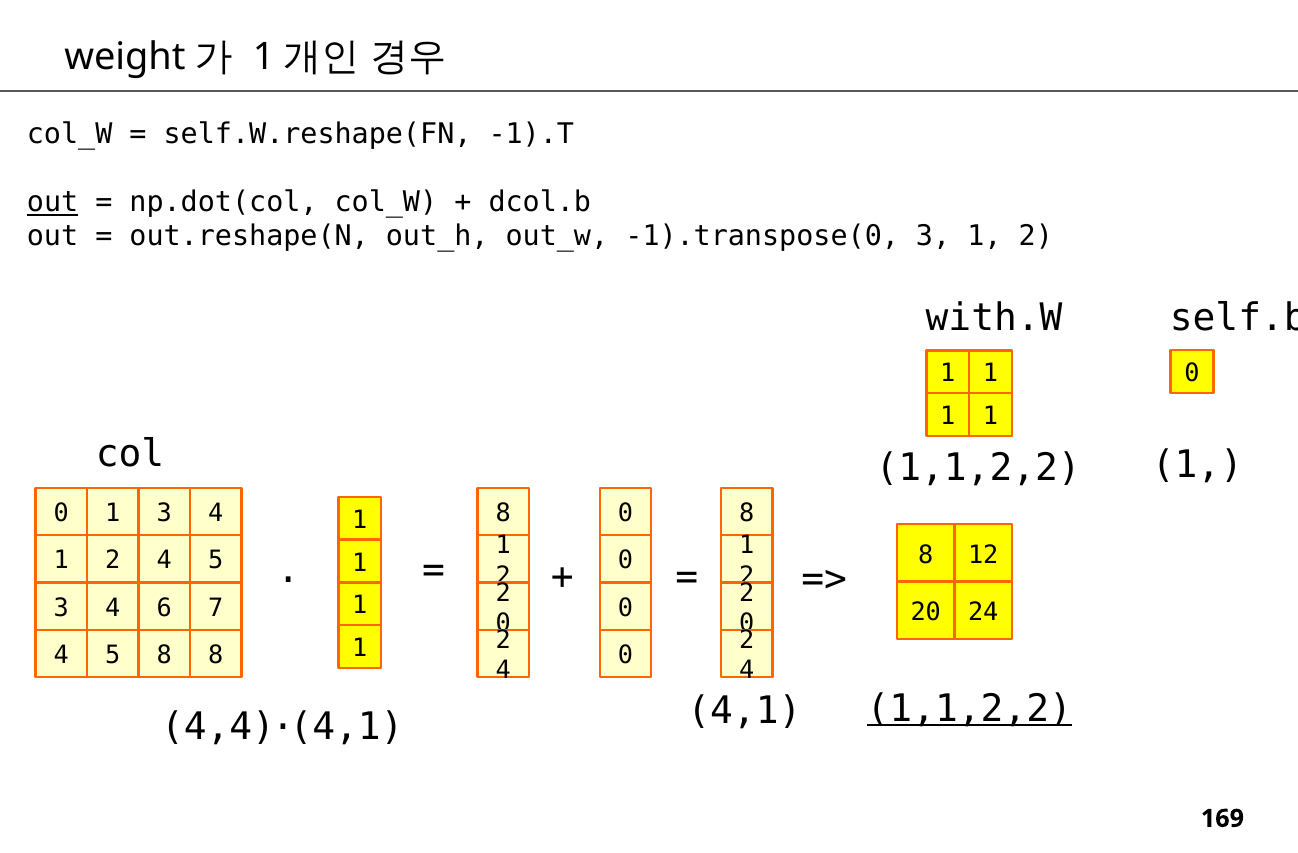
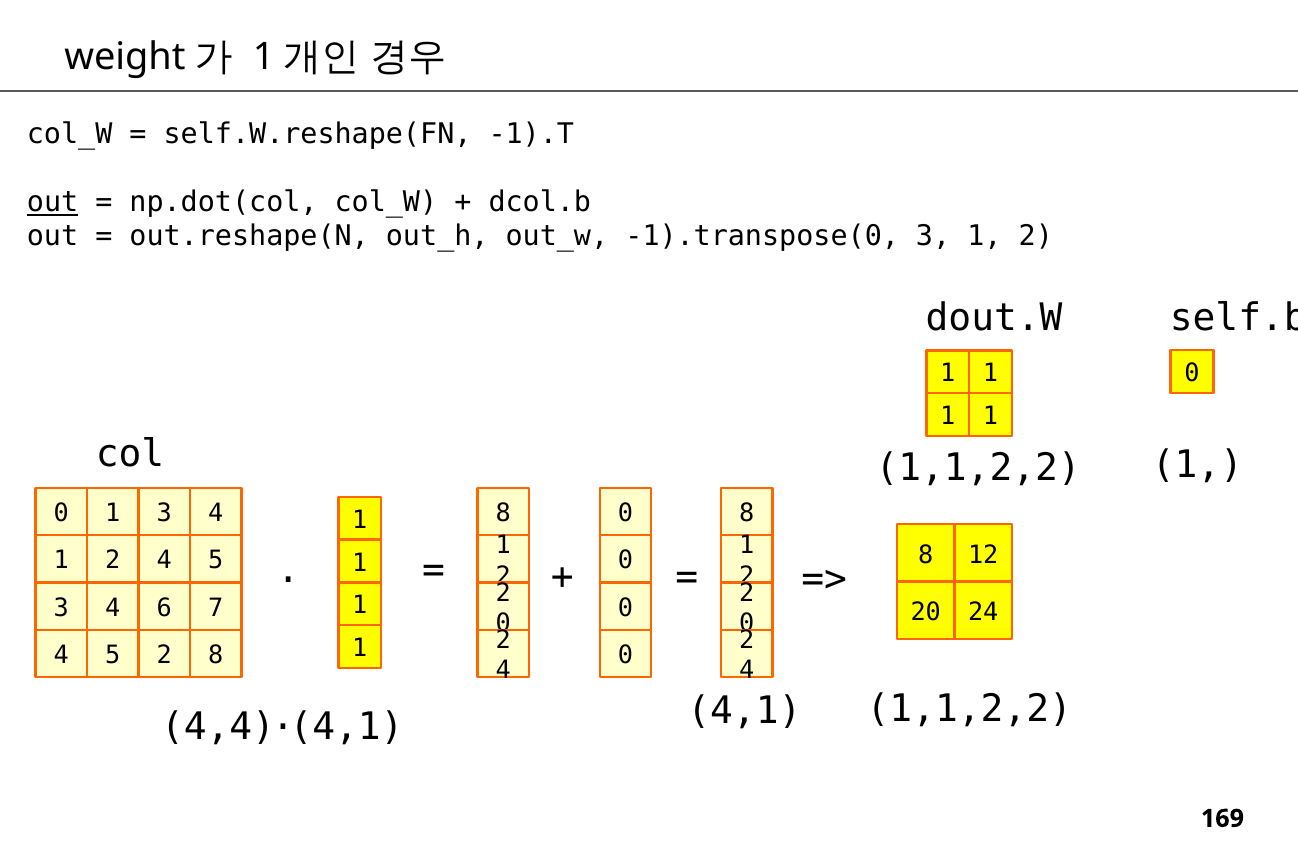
with.W: with.W -> dout.W (994, 318)
5 8: 8 -> 2 (164, 655)
1,1,2,2 underline: present -> none (969, 708)
